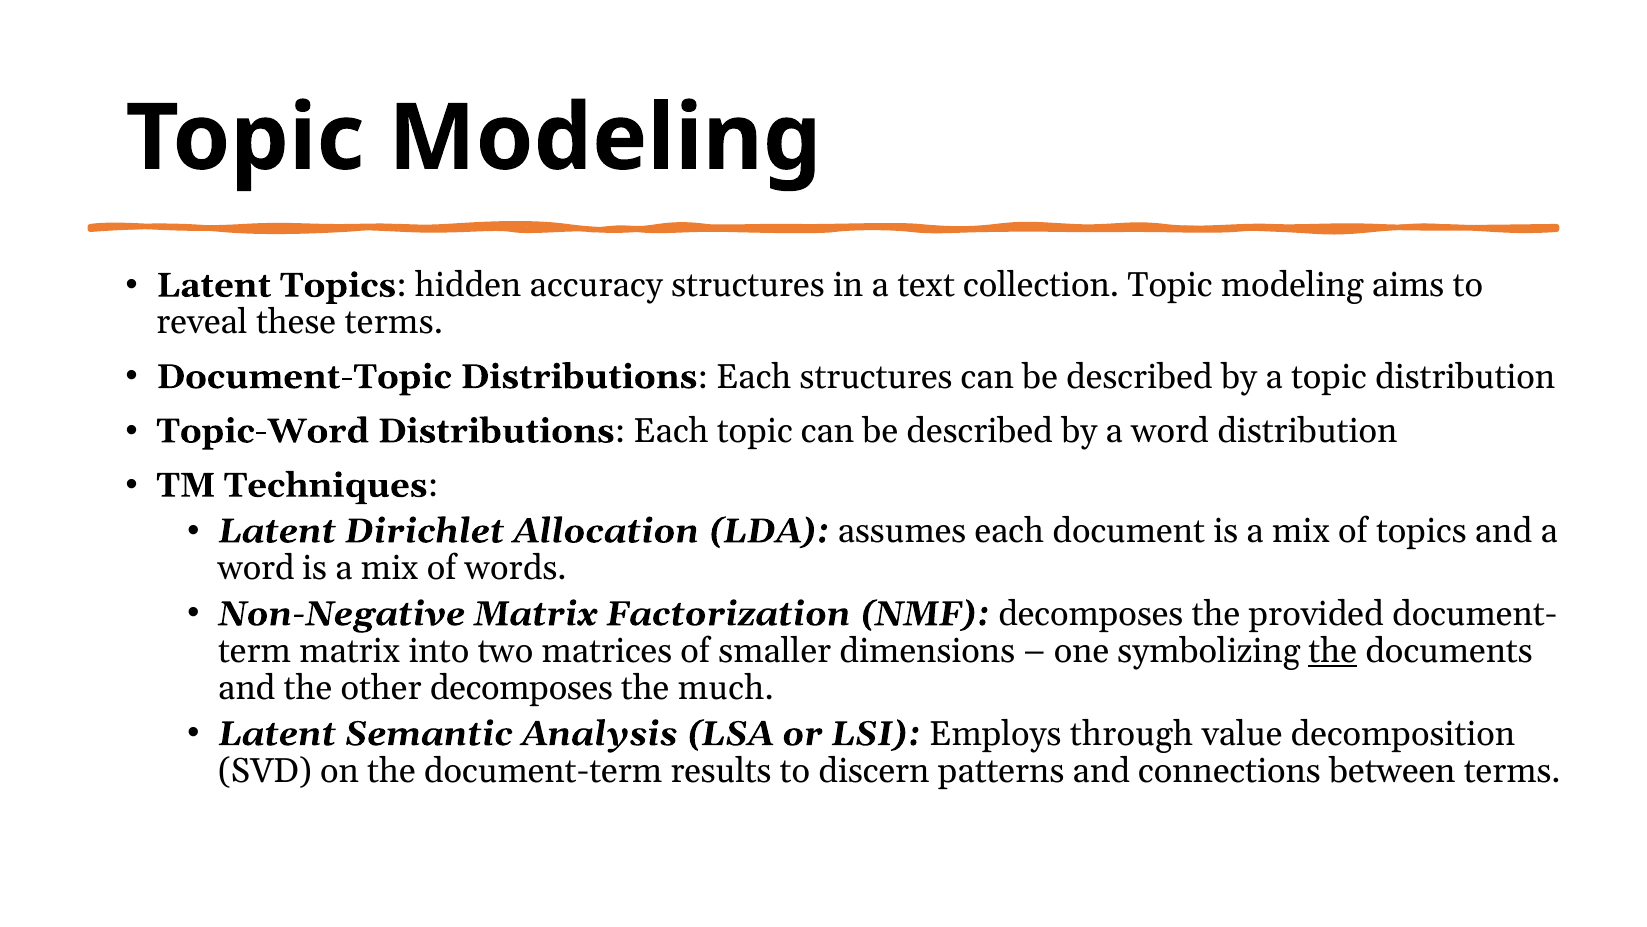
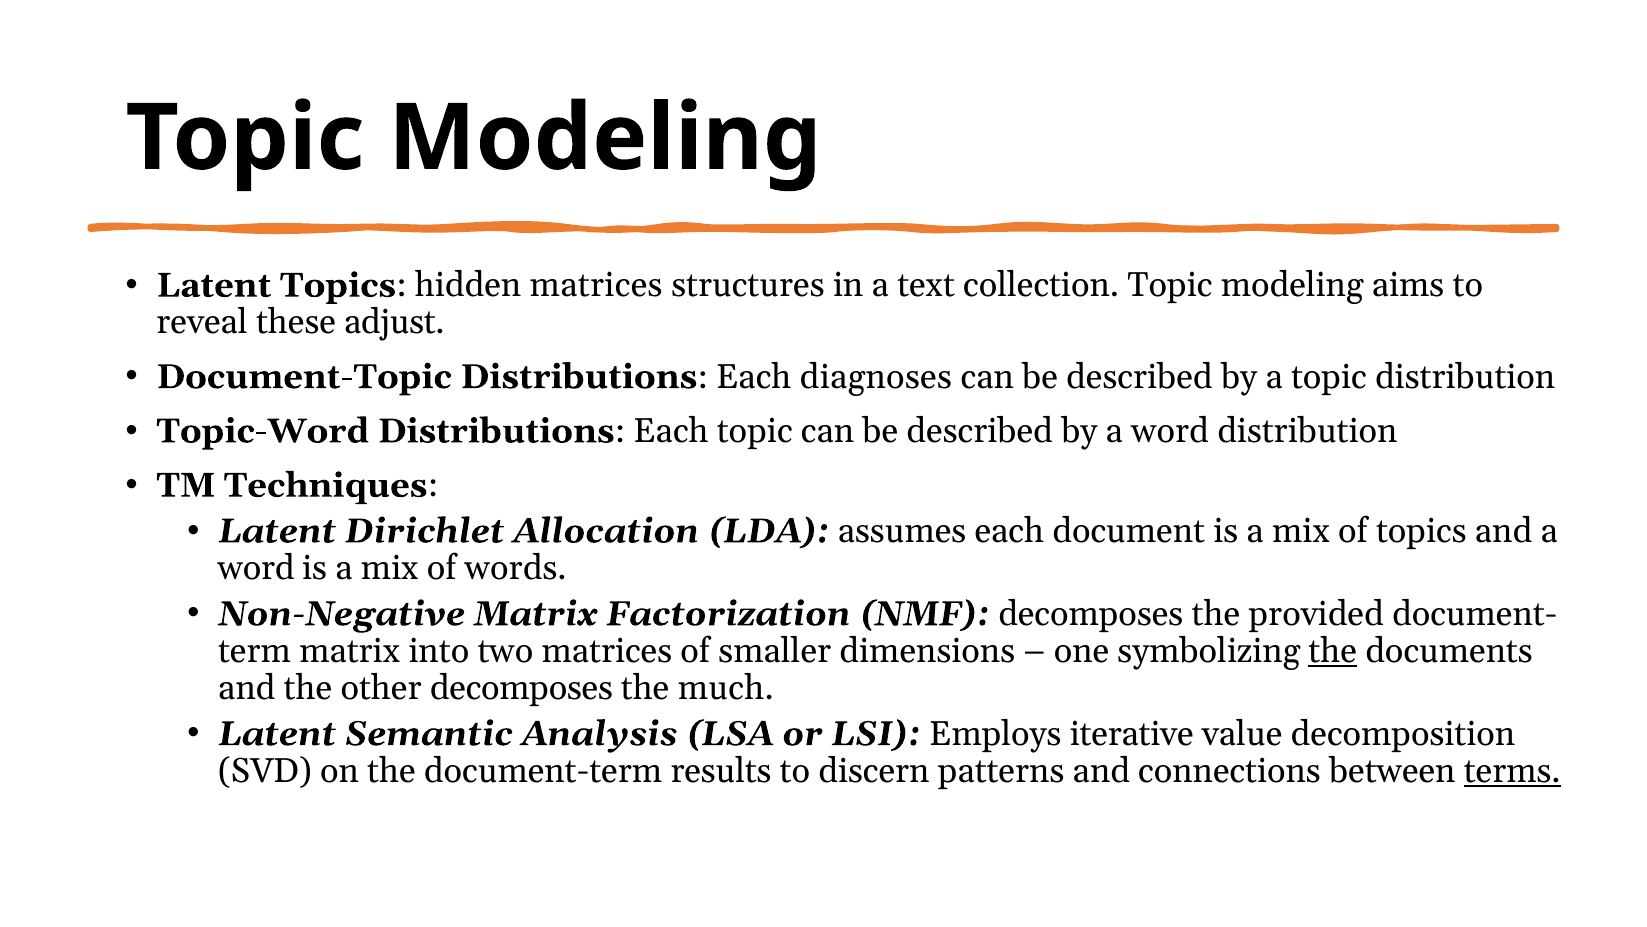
hidden accuracy: accuracy -> matrices (596, 285)
these terms: terms -> adjust (394, 322)
Each structures: structures -> diagnoses (876, 377)
through: through -> iterative (1132, 733)
terms underline: none -> present (1512, 771)
